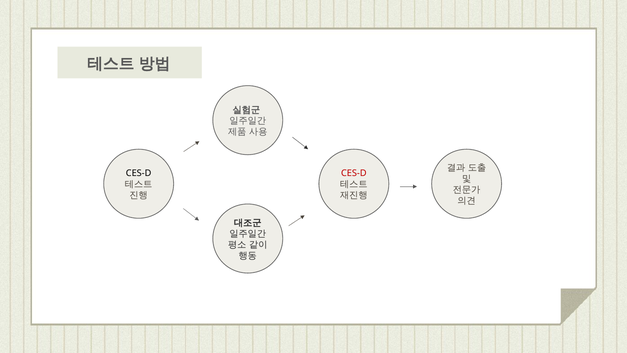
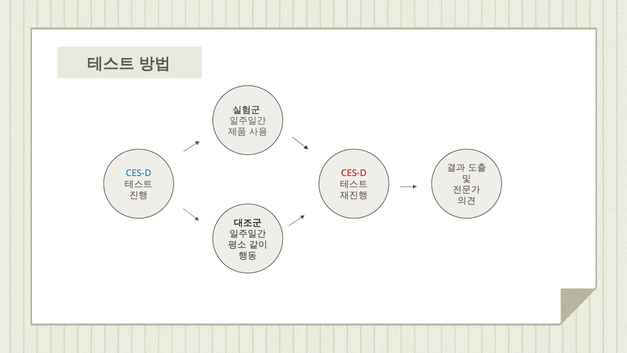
CES-D colour: black -> blue (139, 173)
